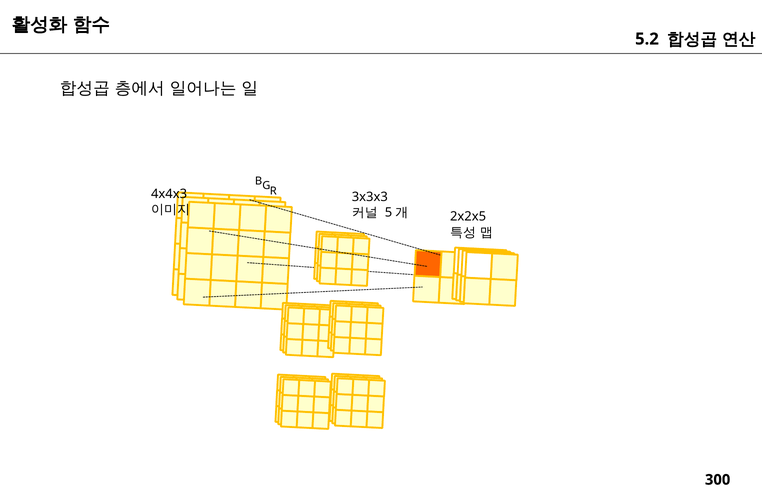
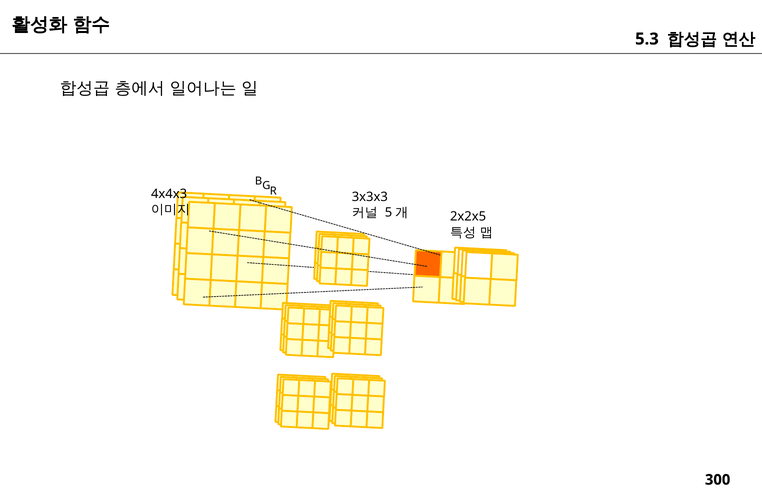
5.2: 5.2 -> 5.3 (647, 39)
